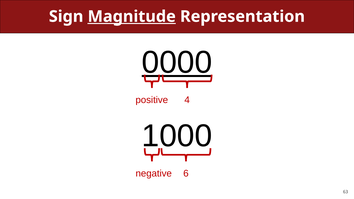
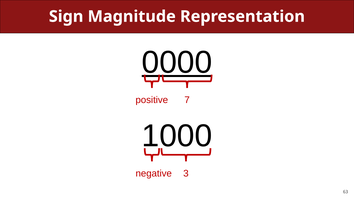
Magnitude underline: present -> none (132, 16)
4: 4 -> 7 (187, 100)
6: 6 -> 3 (186, 174)
